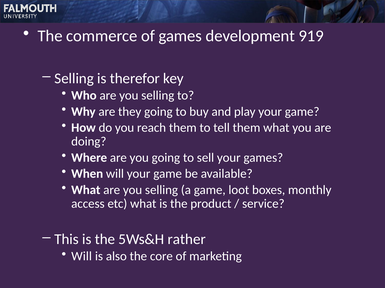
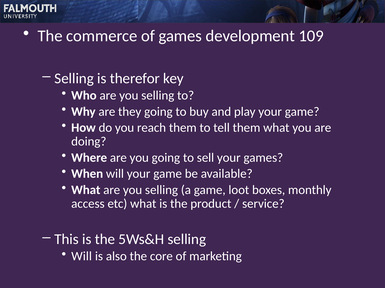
919: 919 -> 109 (311, 36)
5Ws&H rather: rather -> selling (187, 240)
